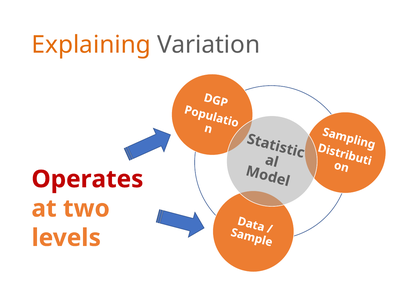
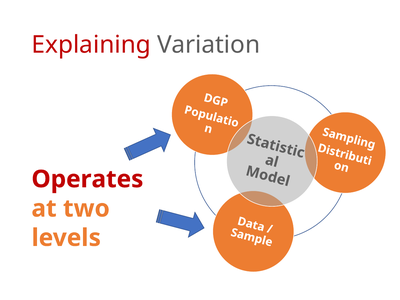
Explaining colour: orange -> red (91, 45)
